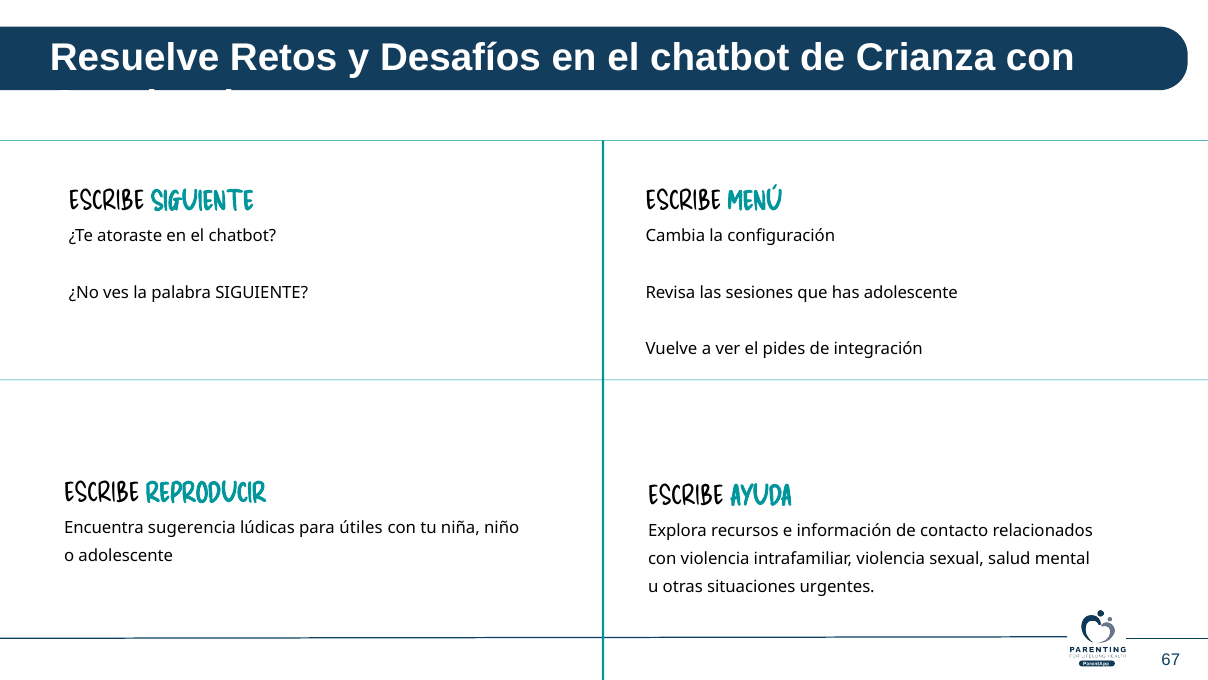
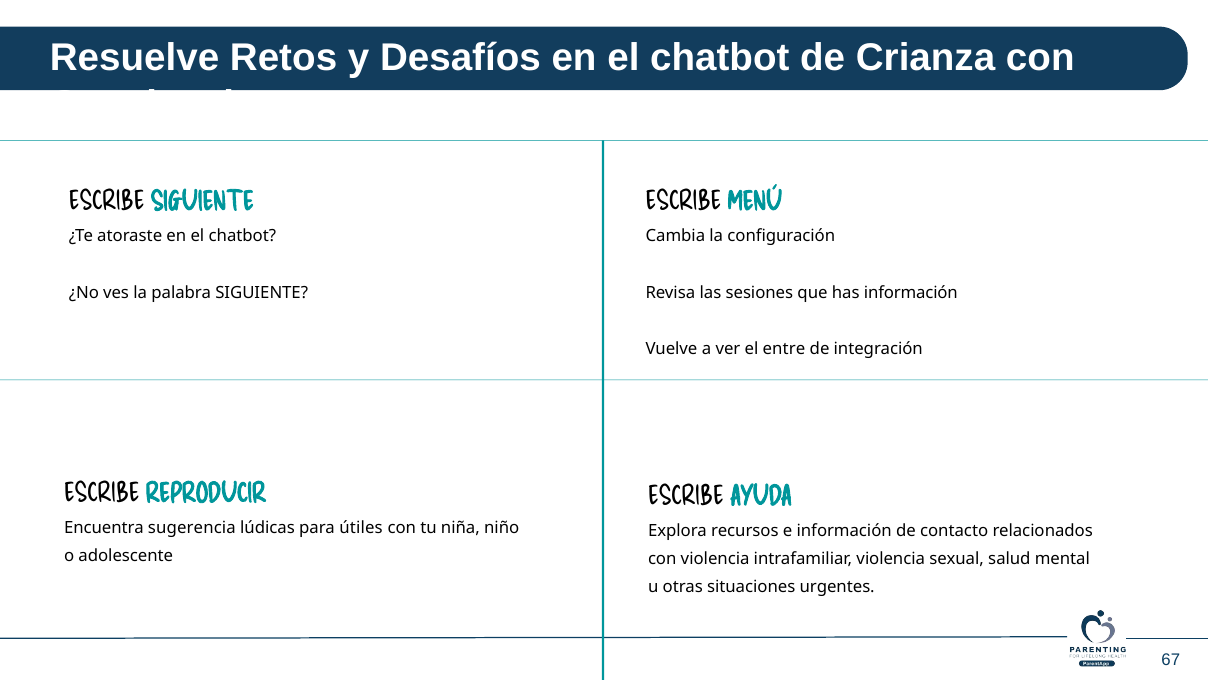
has adolescente: adolescente -> información (911, 292)
pides: pides -> entre (784, 349)
